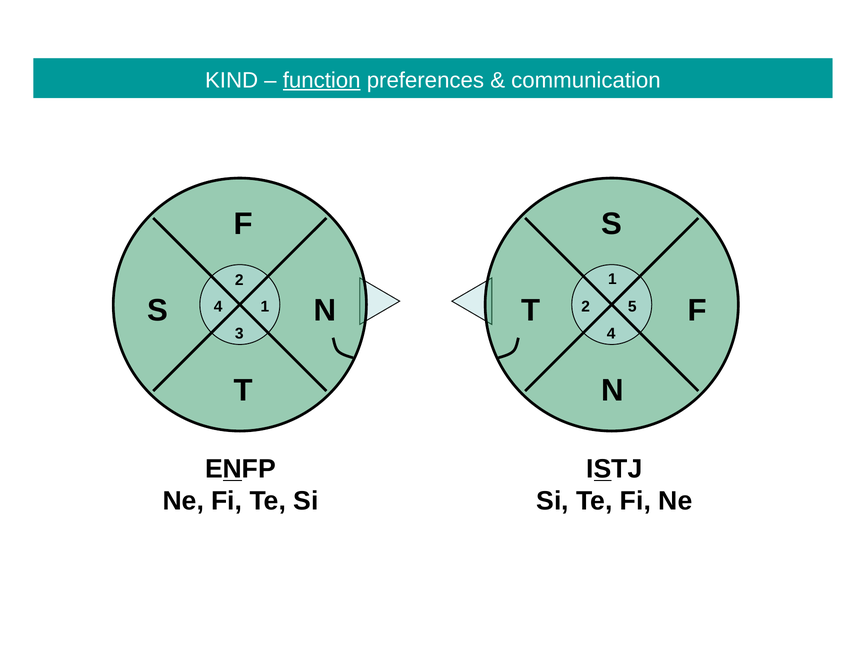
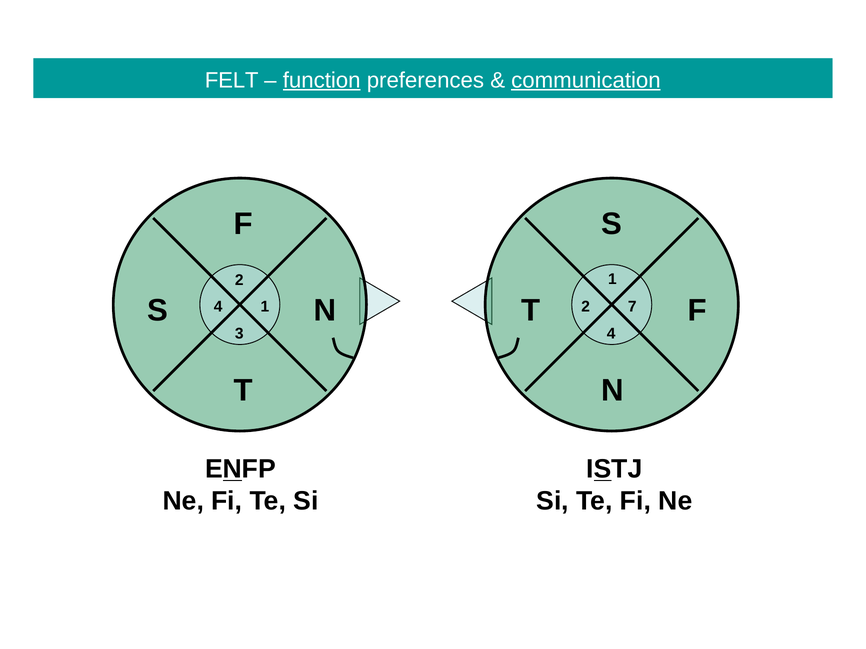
KIND: KIND -> FELT (232, 80)
communication underline: none -> present (586, 80)
5: 5 -> 7 (632, 307)
